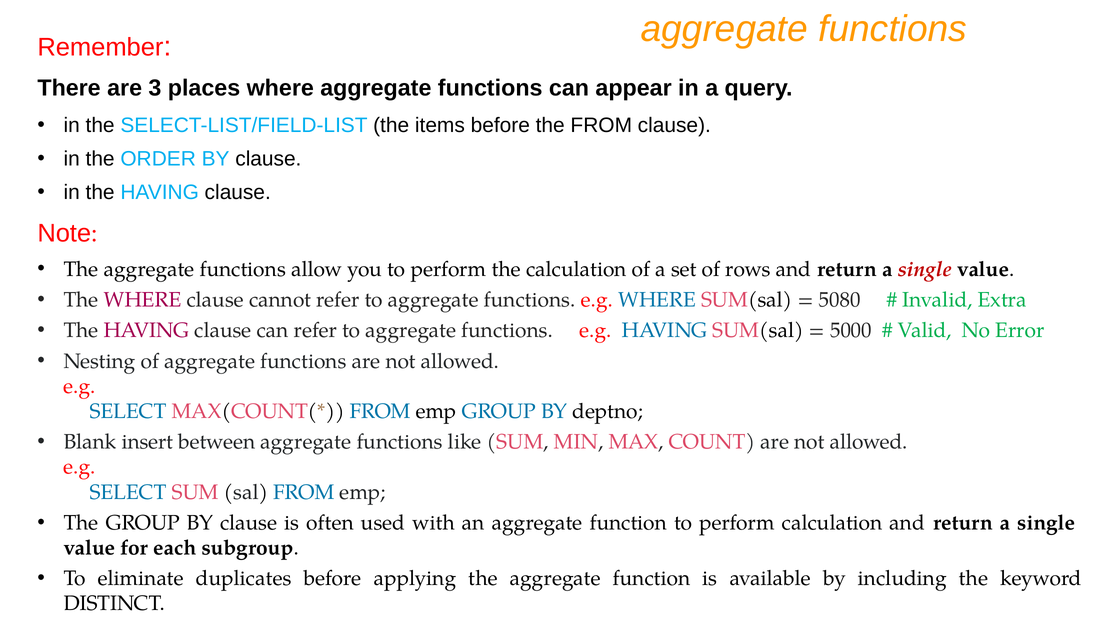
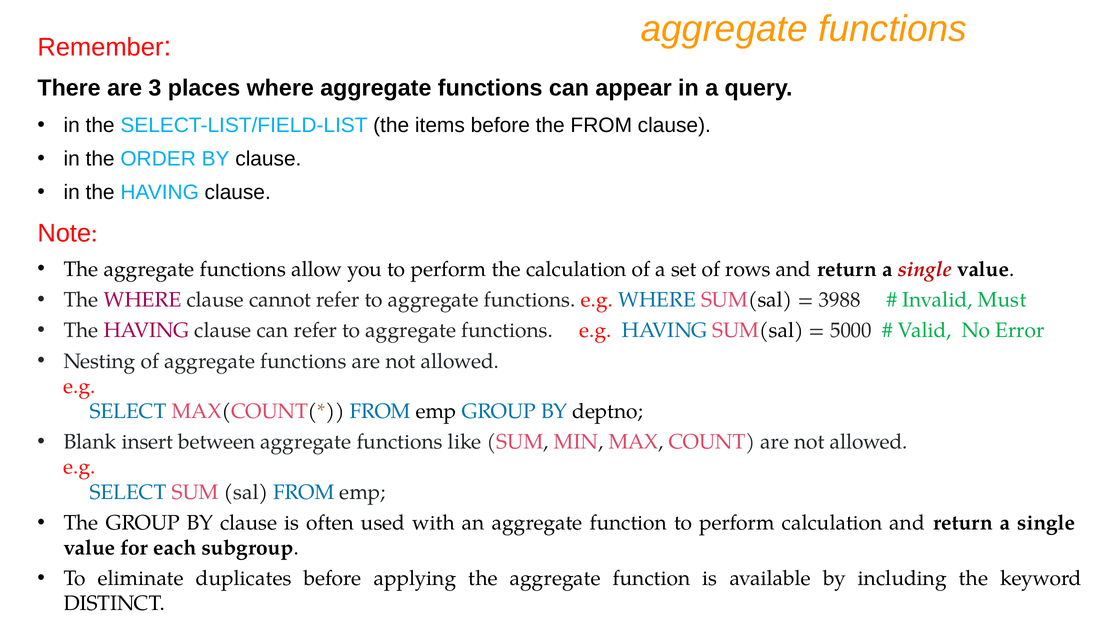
5080: 5080 -> 3988 (840, 300)
Extra: Extra -> Must (1002, 300)
